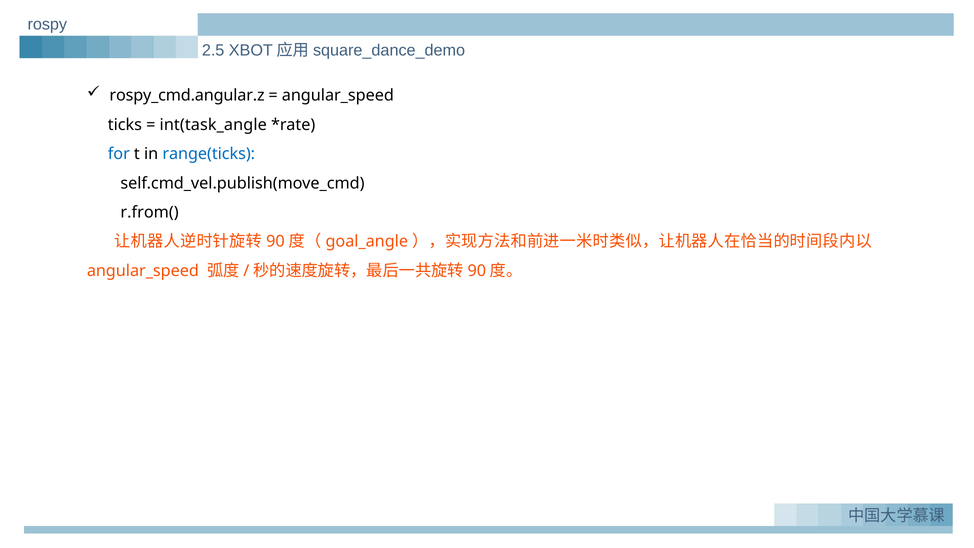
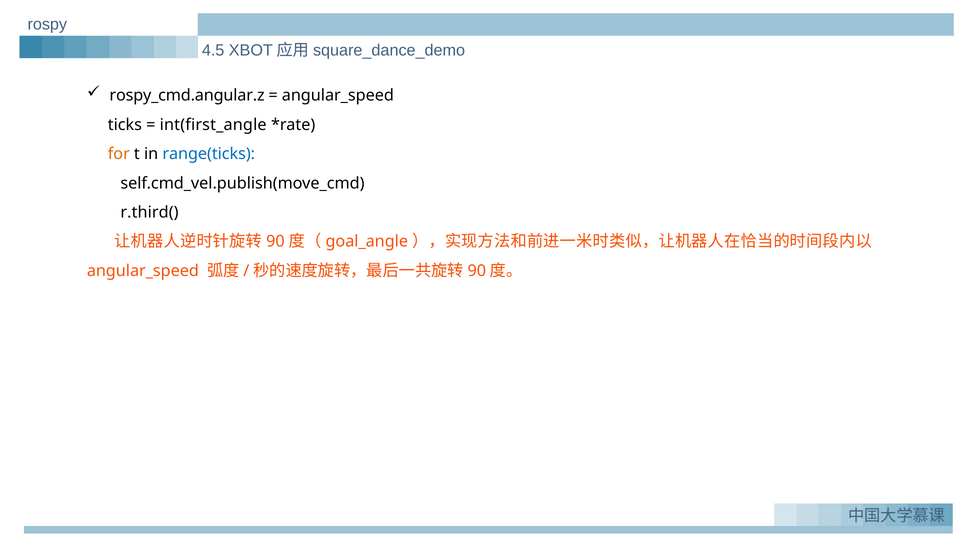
2.5: 2.5 -> 4.5 (213, 50)
int(task_angle: int(task_angle -> int(first_angle (213, 125)
for colour: blue -> orange (119, 154)
r.from(: r.from( -> r.third( (150, 212)
